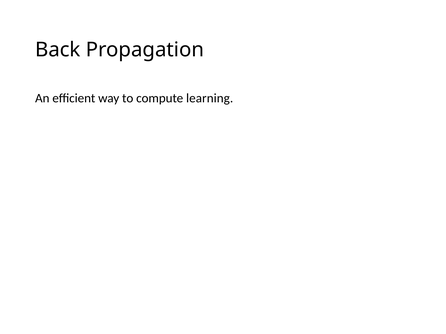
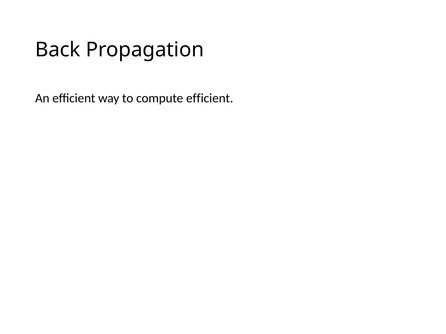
compute learning: learning -> efficient (210, 98)
